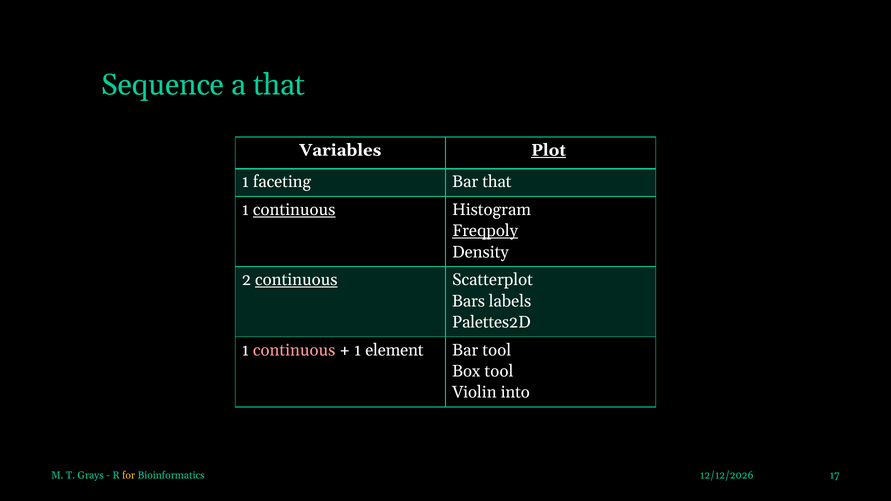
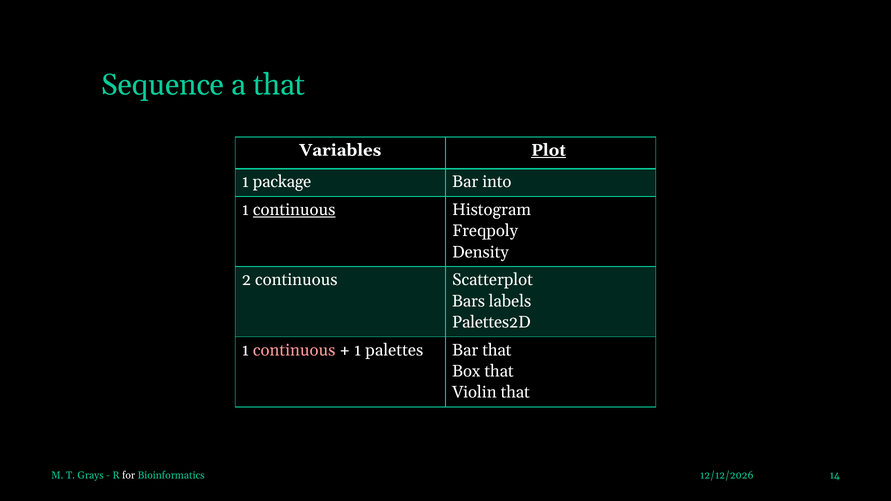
faceting: faceting -> package (282, 182)
Bar that: that -> into (497, 182)
Freqpoly underline: present -> none (485, 231)
continuous underline: present -> none (296, 280)
element: element -> palettes (394, 350)
Bar tool: tool -> that (497, 350)
Box tool: tool -> that (499, 371)
Violin into: into -> that (515, 392)
for colour: yellow -> white (129, 476)
17: 17 -> 14 (835, 475)
